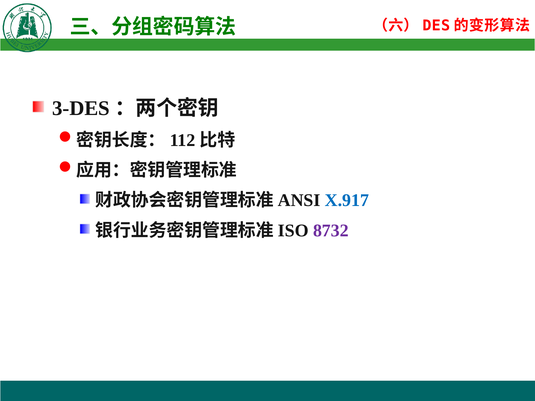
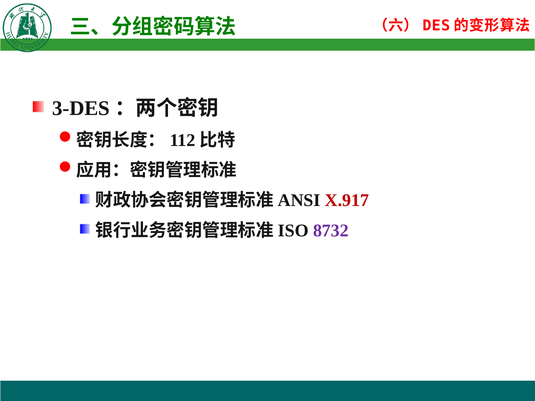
X.917 colour: blue -> red (347, 200)
